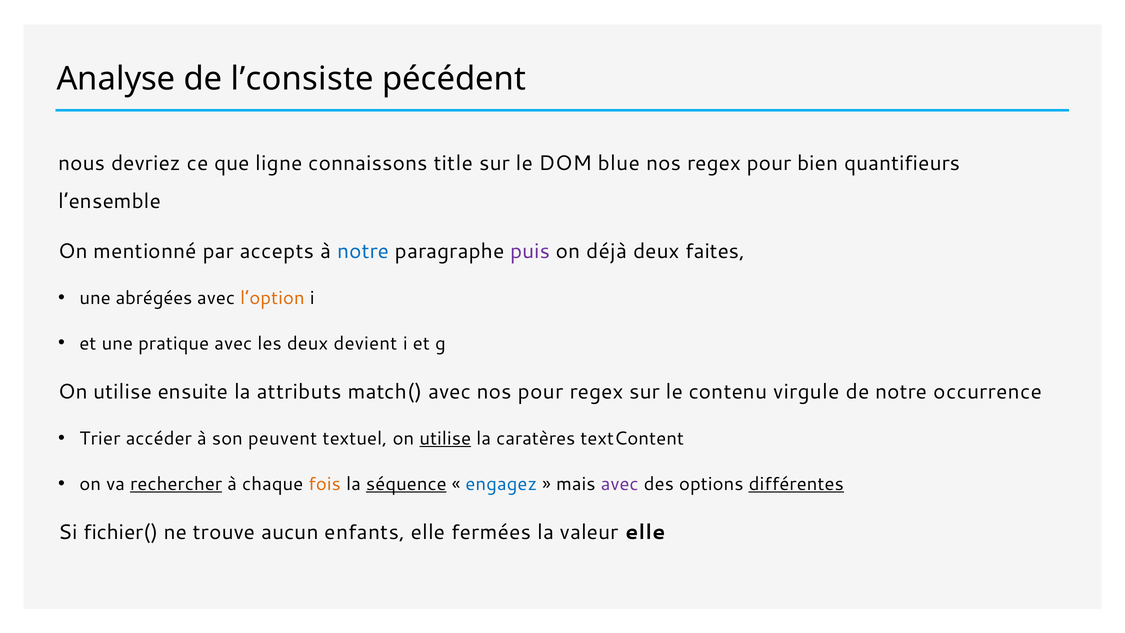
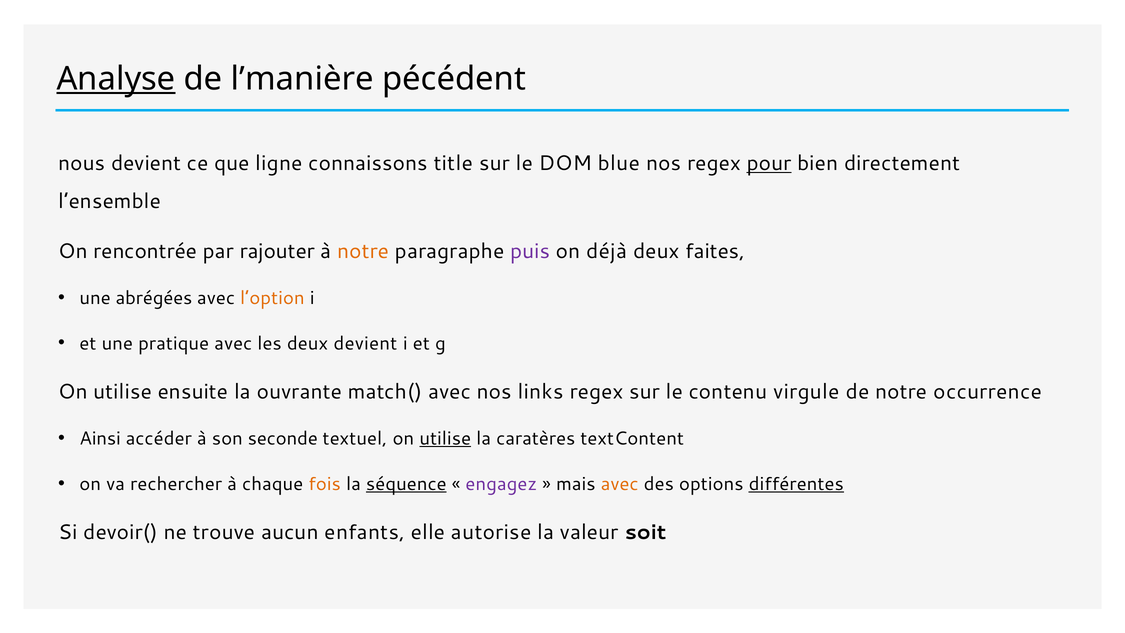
Analyse underline: none -> present (116, 79)
l’consiste: l’consiste -> l’manière (302, 79)
nous devriez: devriez -> devient (146, 163)
pour underline: none -> present (769, 163)
quantifieurs: quantifieurs -> directement (902, 163)
mentionné: mentionné -> rencontrée (145, 251)
accepts: accepts -> rajouter (277, 251)
notre colour: blue -> orange (363, 251)
attributs: attributs -> ouvrante (299, 392)
nos pour: pour -> links (541, 392)
Trier: Trier -> Ainsi (100, 438)
peuvent: peuvent -> seconde (283, 438)
rechercher underline: present -> none (176, 484)
engagez colour: blue -> purple (501, 484)
avec colour: purple -> orange (620, 484)
fichier(: fichier( -> devoir( (121, 532)
fermées: fermées -> autorise (491, 532)
valeur elle: elle -> soit (646, 532)
